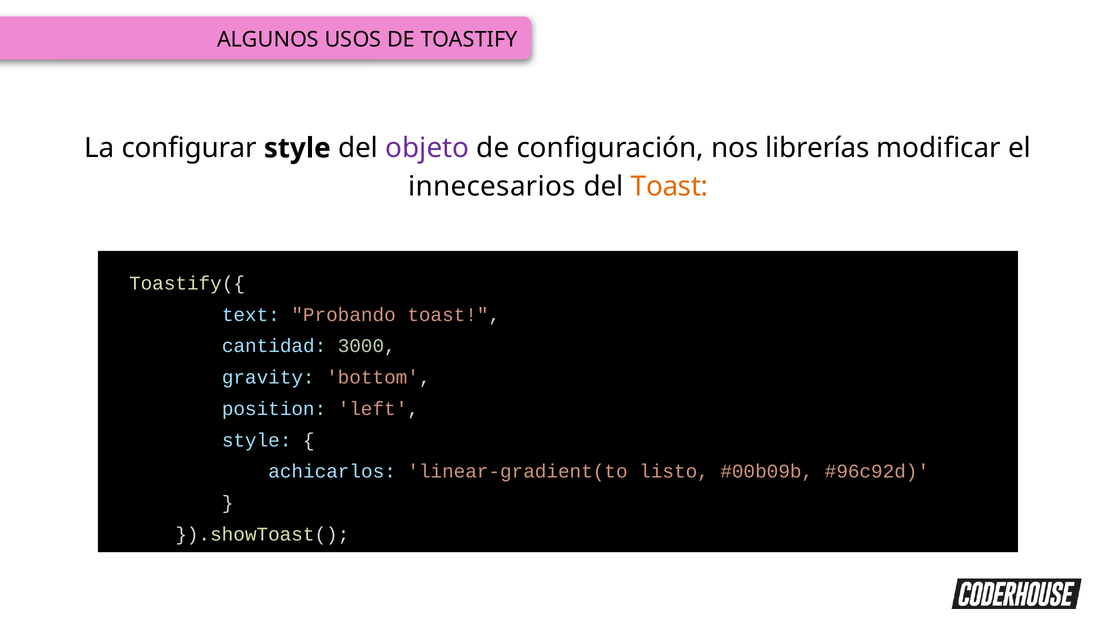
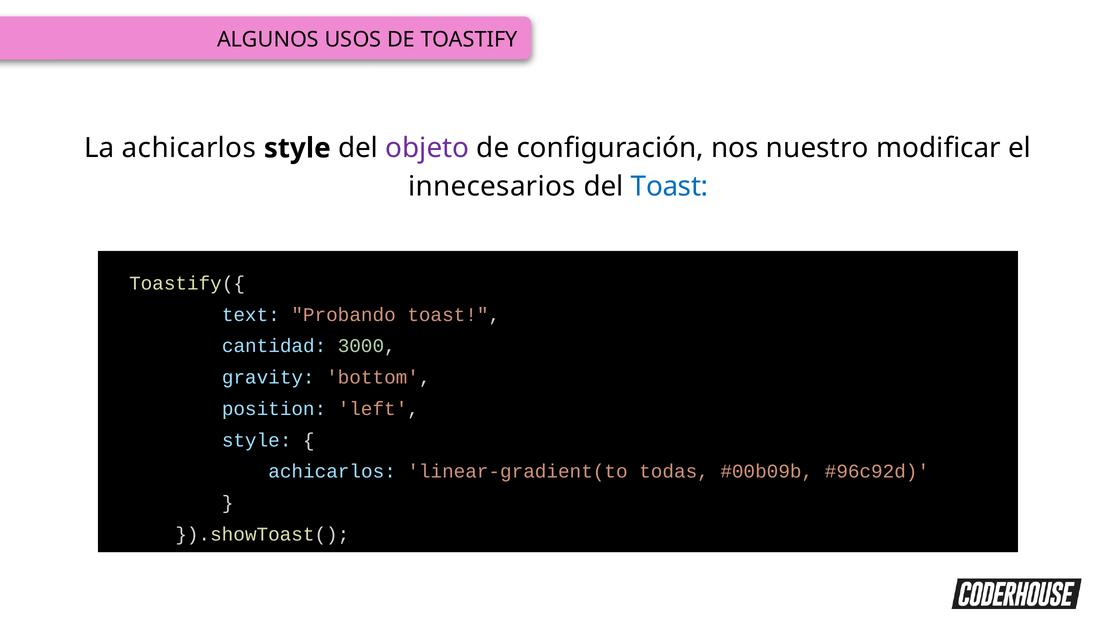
La configurar: configurar -> achicarlos (189, 148)
librerías: librerías -> nuestro (817, 148)
Toast colour: orange -> blue (670, 187)
listo: listo -> todas (674, 471)
